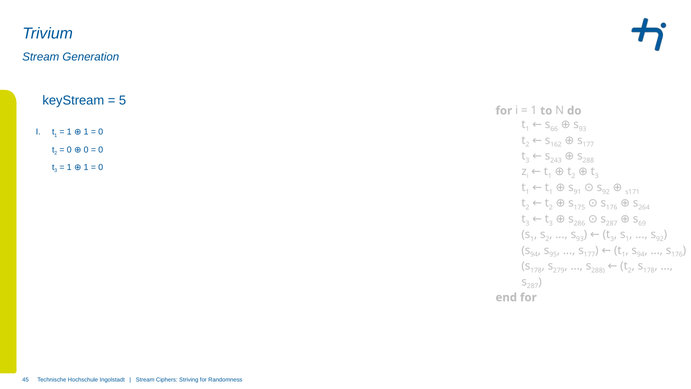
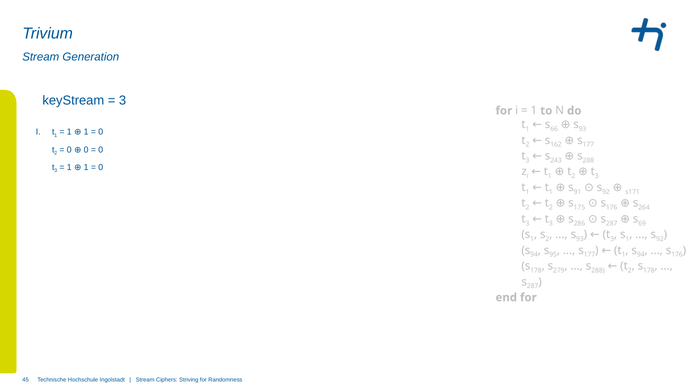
5: 5 -> 3 (123, 101)
